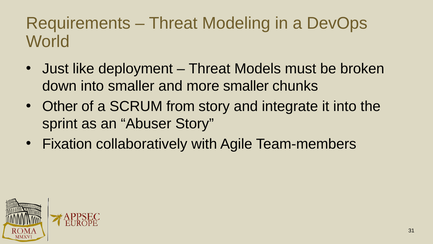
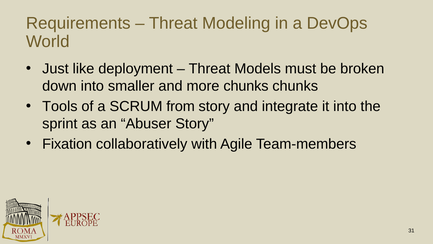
more smaller: smaller -> chunks (246, 86)
Other: Other -> Tools (60, 106)
